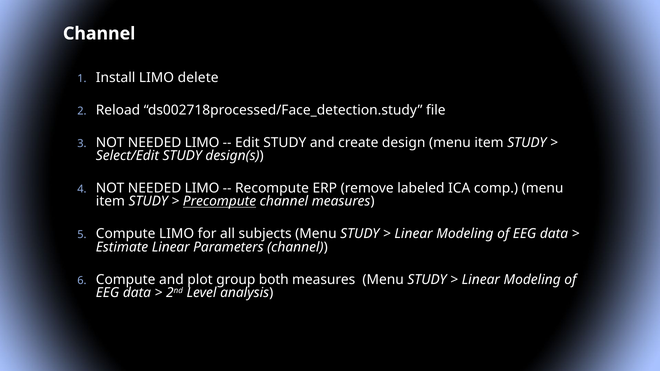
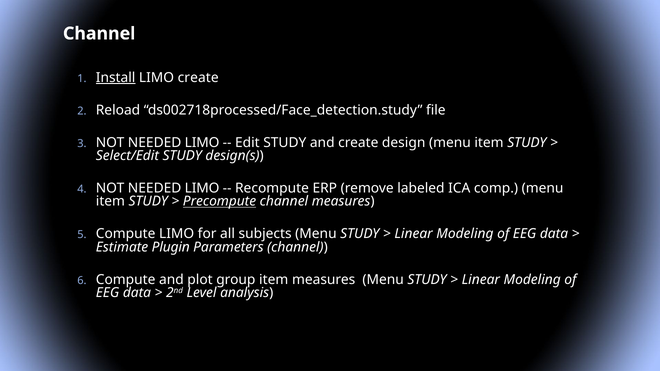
Install underline: none -> present (116, 78)
LIMO delete: delete -> create (198, 78)
Estimate Linear: Linear -> Plugin (171, 247)
group both: both -> item (274, 280)
